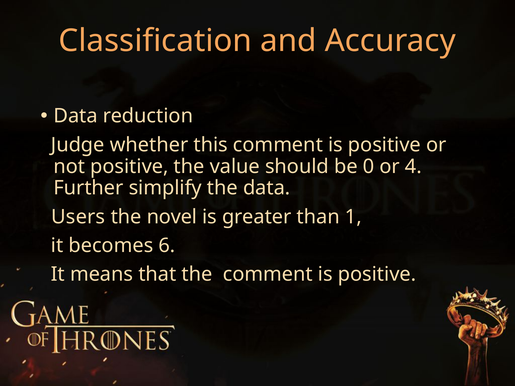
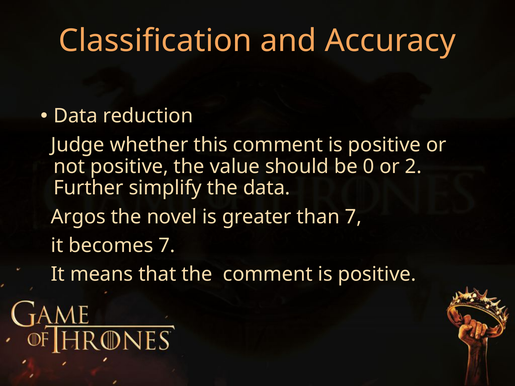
4: 4 -> 2 (413, 167)
Users: Users -> Argos (78, 217)
than 1: 1 -> 7 (353, 217)
becomes 6: 6 -> 7 (167, 246)
